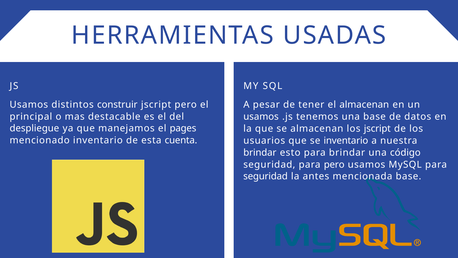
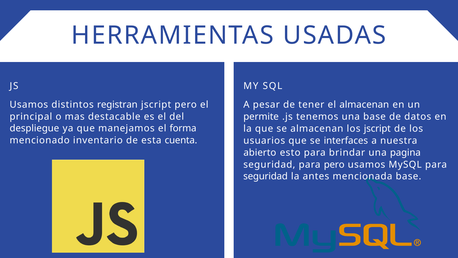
construir: construir -> registran (117, 104)
usamos: usamos -> permite (261, 117)
pages: pages -> forma (183, 128)
se inventario: inventario -> interfaces (346, 140)
brindar: brindar -> abierto (260, 152)
código: código -> pagina (405, 152)
